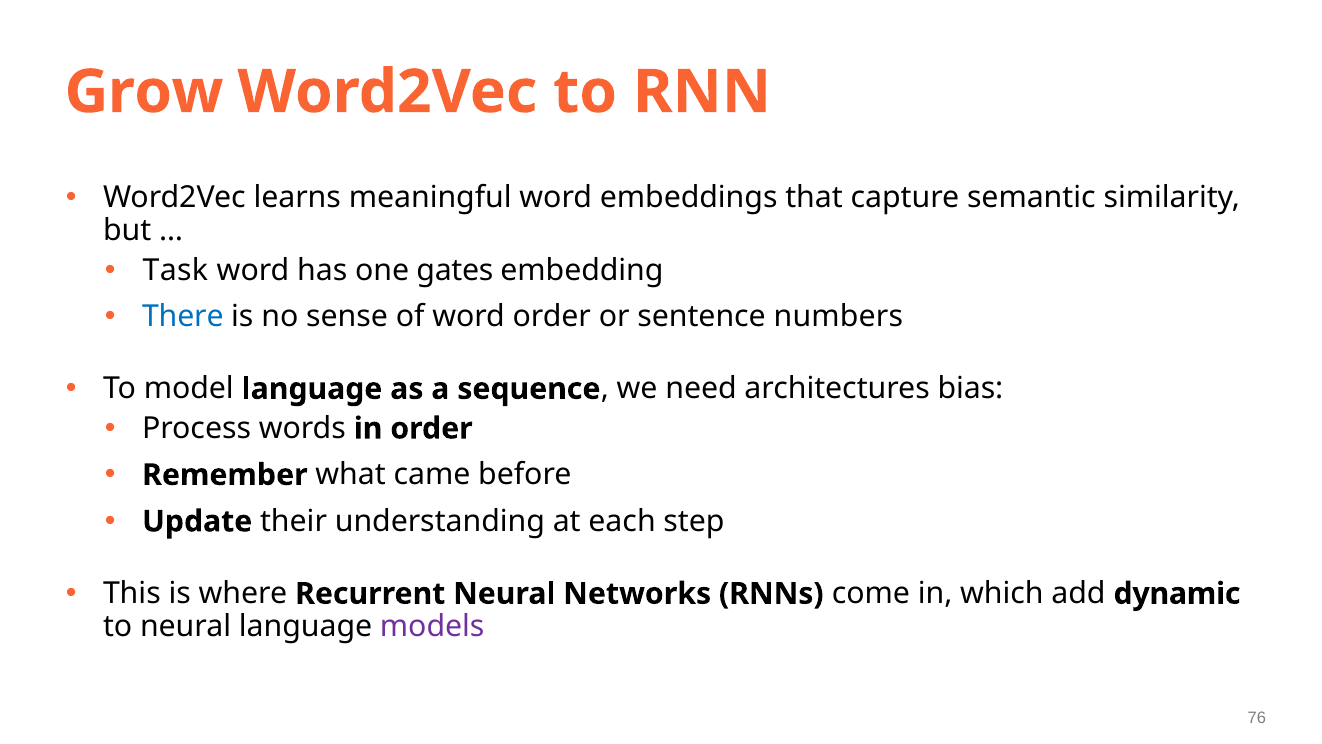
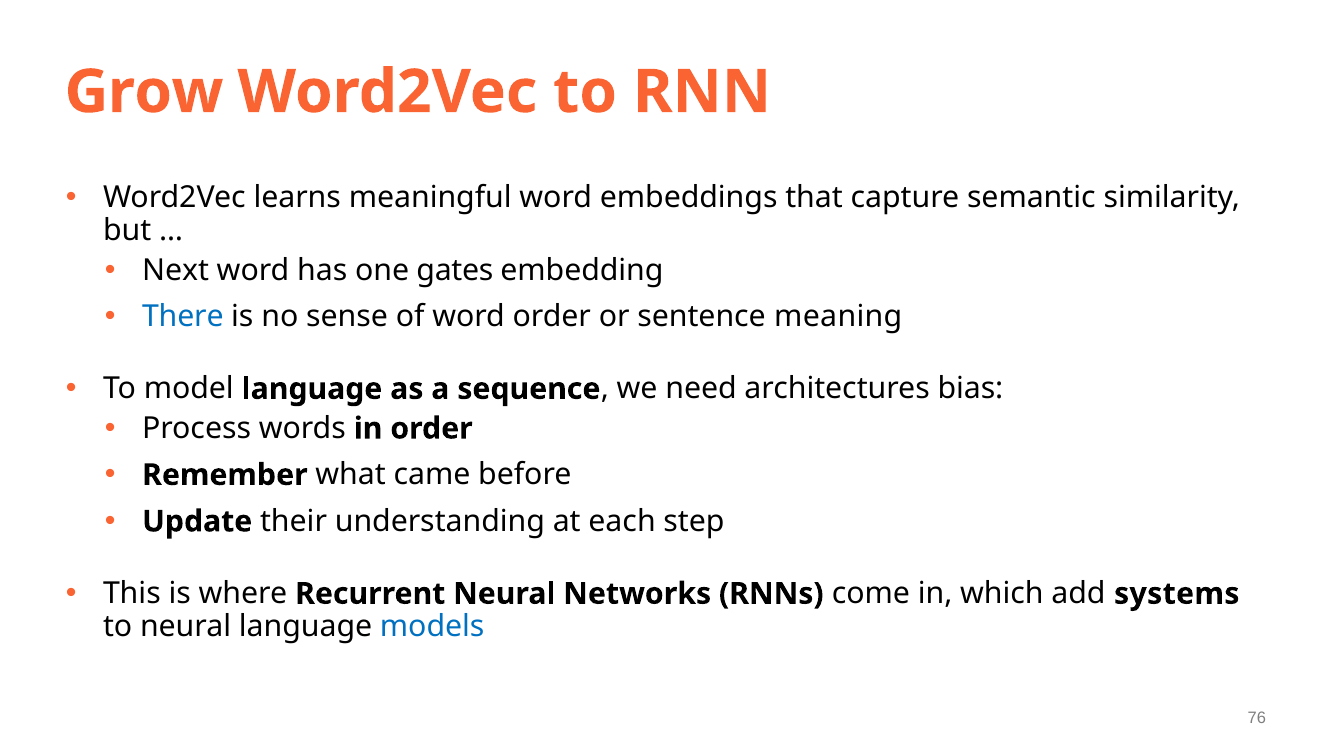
Task: Task -> Next (176, 270)
numbers: numbers -> meaning (838, 316)
dynamic: dynamic -> systems (1177, 593)
models colour: purple -> blue (432, 626)
